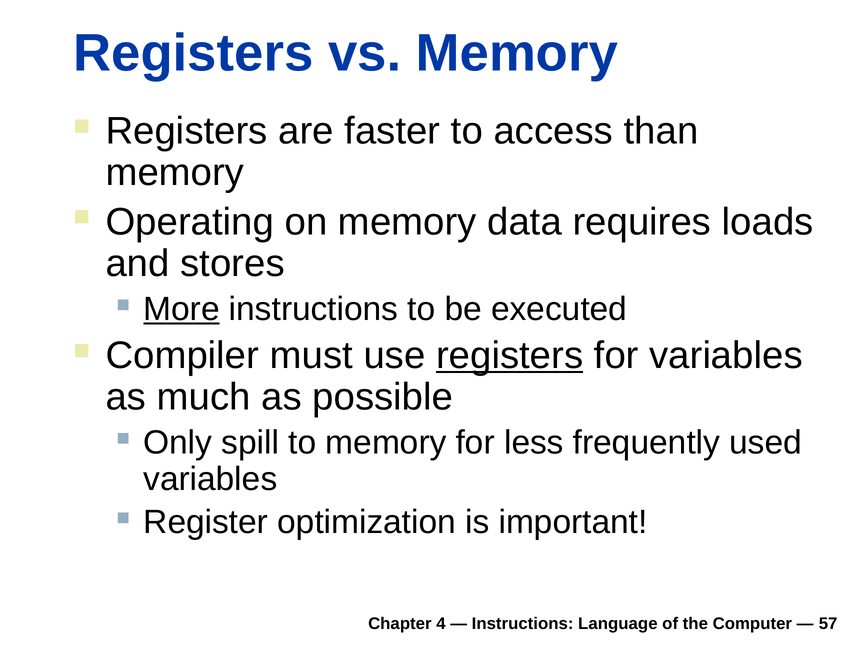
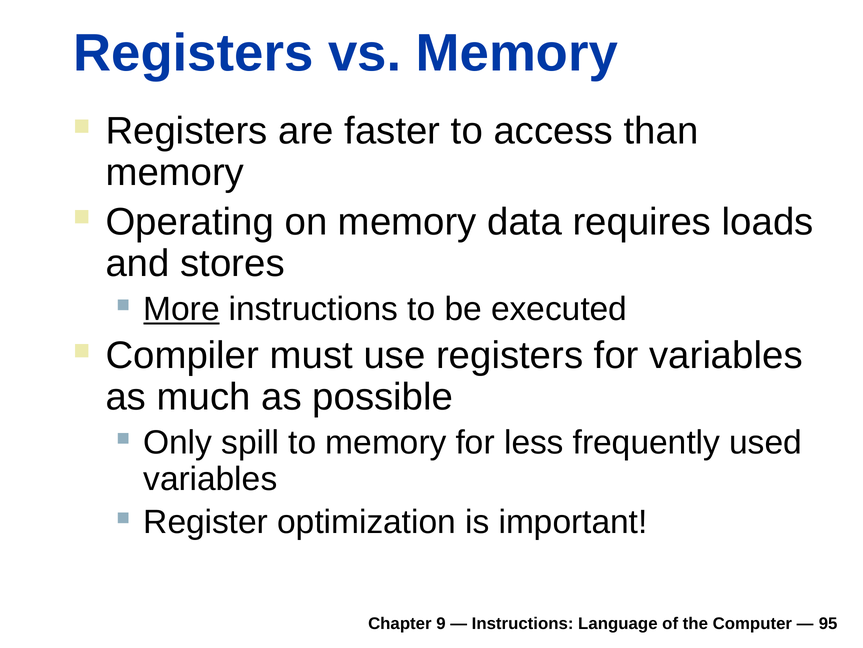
registers underline: present -> none (510, 355)
4: 4 -> 9 (441, 623)
57: 57 -> 95 (828, 623)
